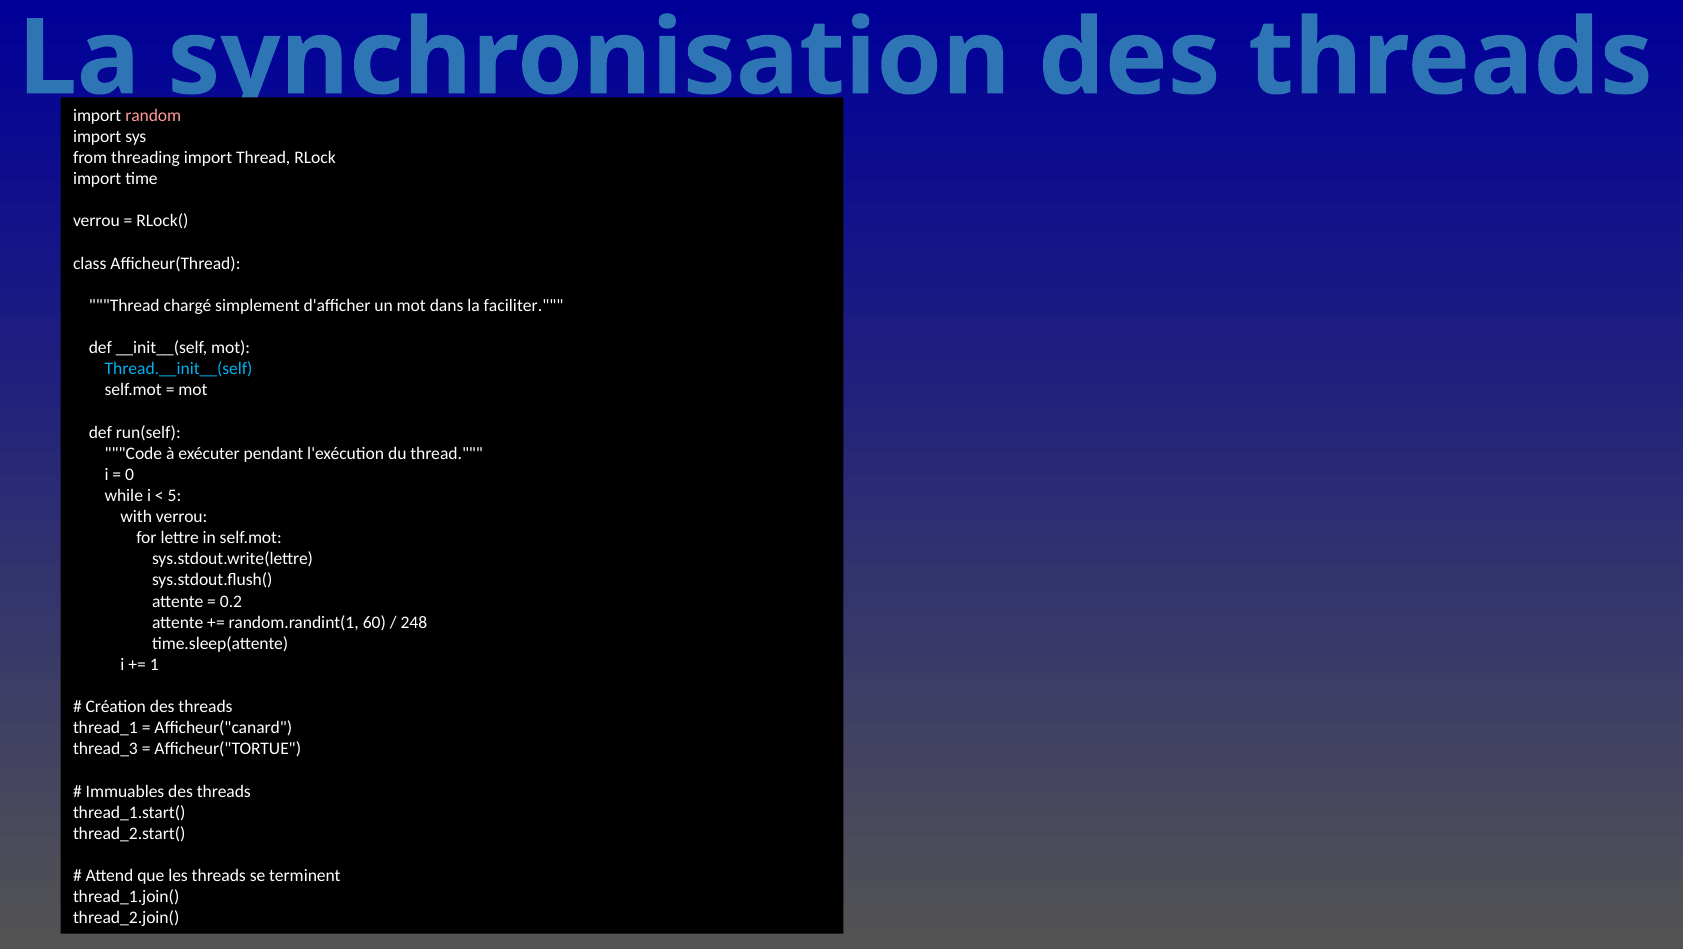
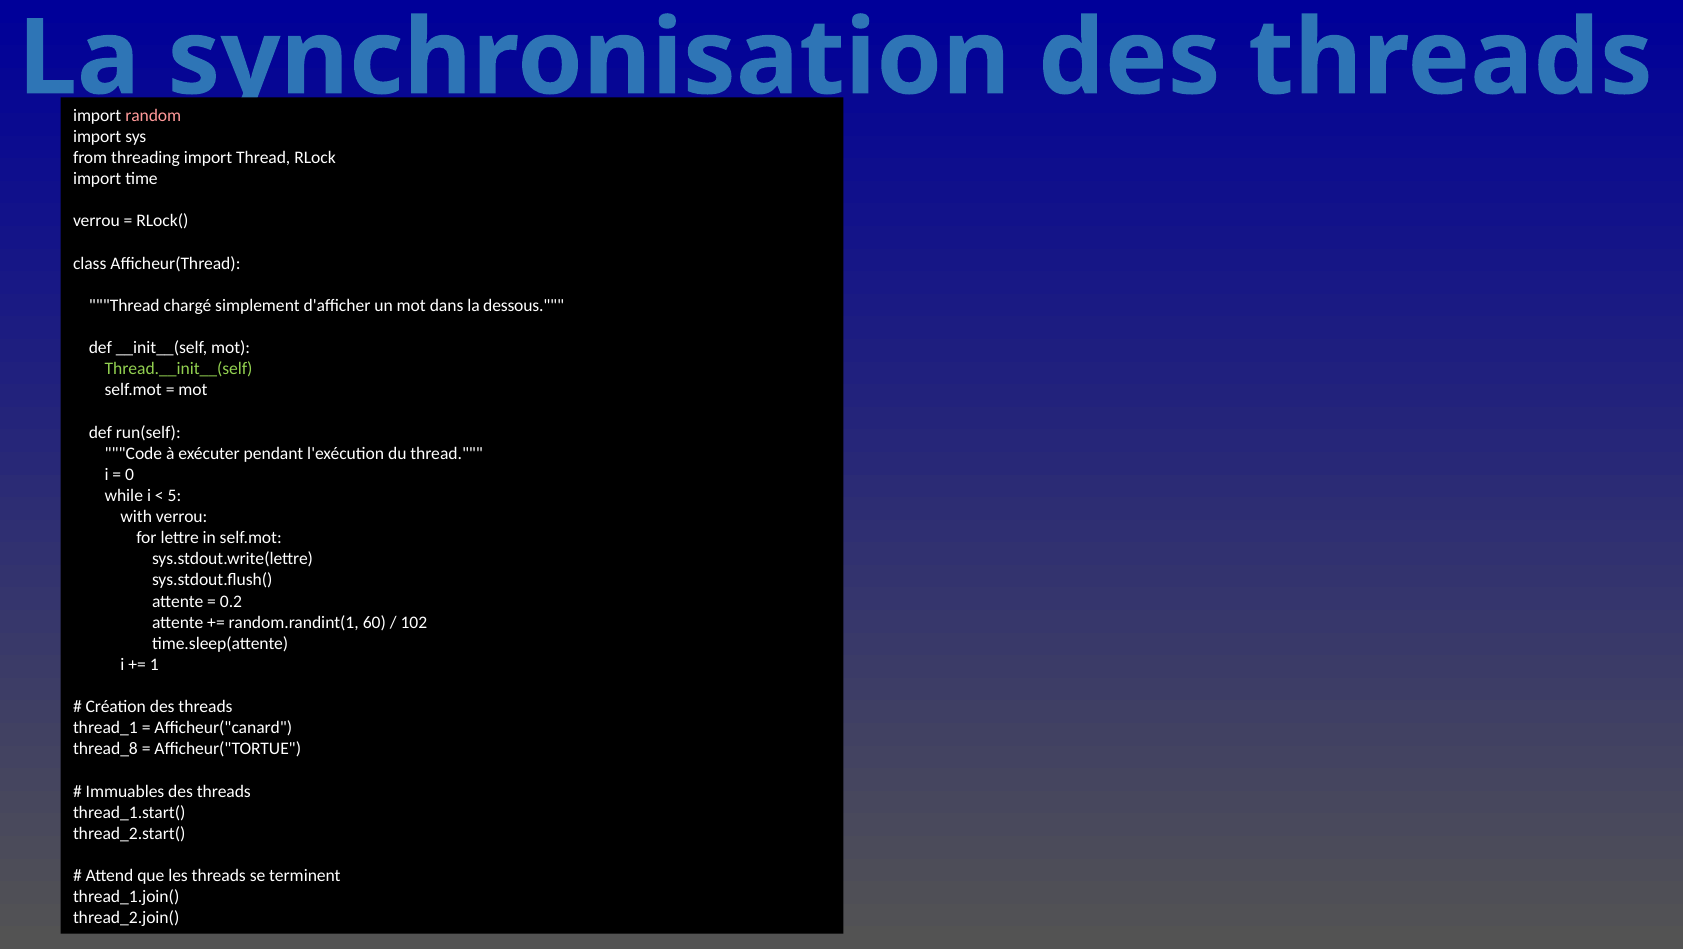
faciliter: faciliter -> dessous (524, 305)
Thread.__init__(self colour: light blue -> light green (179, 369)
248: 248 -> 102 (414, 622)
thread_3: thread_3 -> thread_8 (105, 749)
